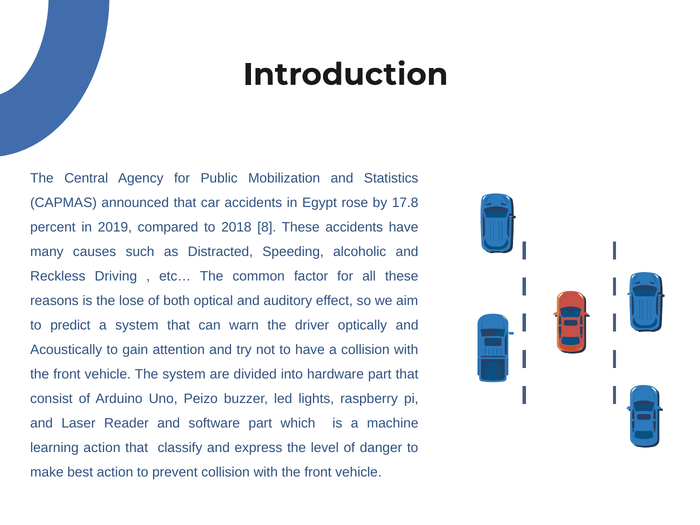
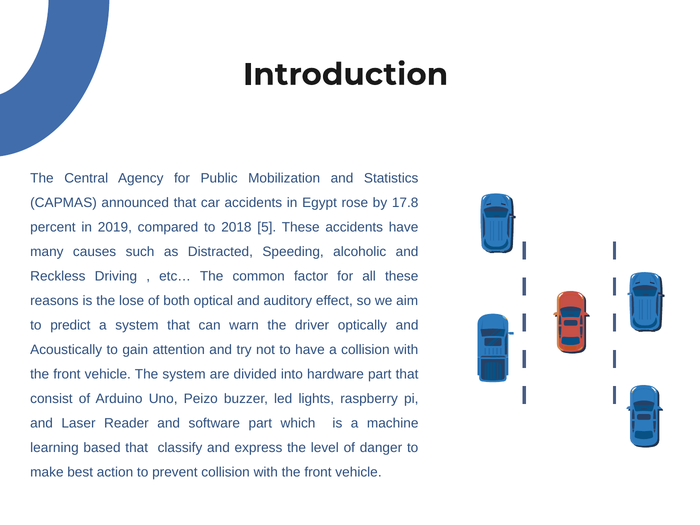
8: 8 -> 5 (267, 227)
learning action: action -> based (102, 448)
